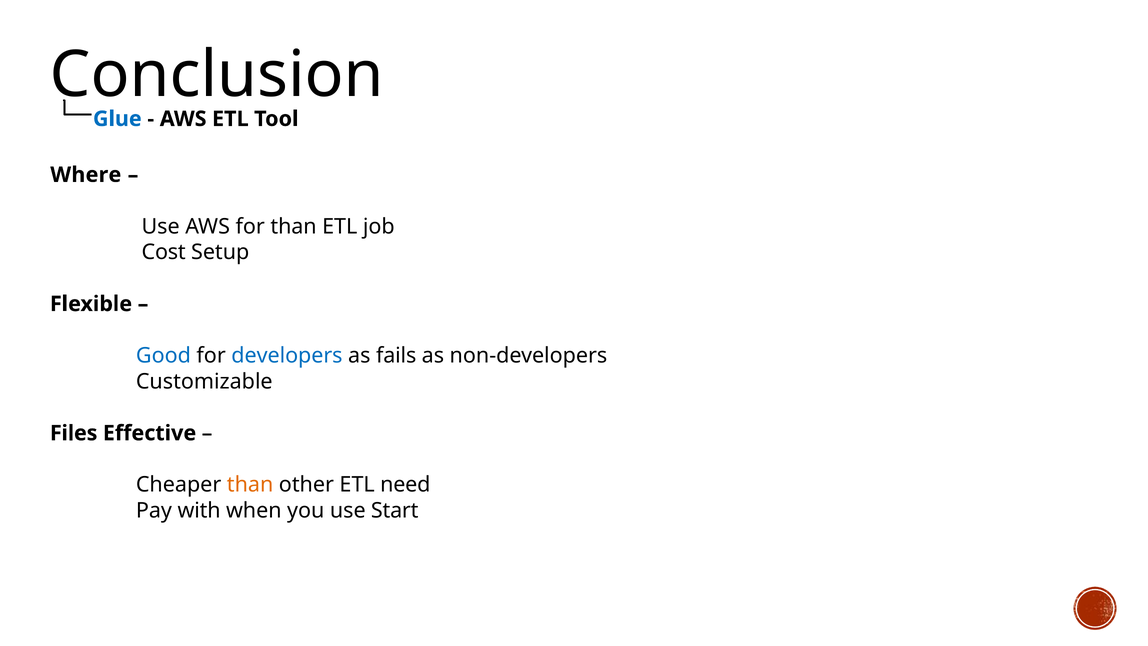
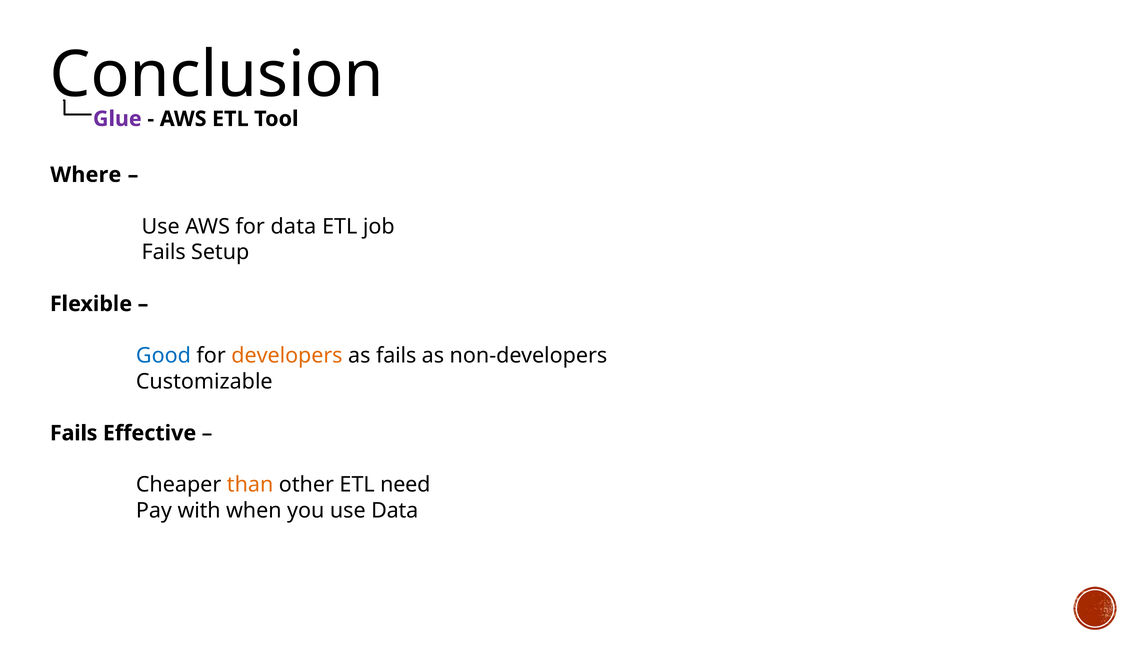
Glue colour: blue -> purple (117, 119)
for than: than -> data (293, 226)
Cost: Cost -> Fails (164, 252)
developers colour: blue -> orange (287, 356)
Files: Files -> Fails (74, 433)
use Start: Start -> Data (395, 511)
